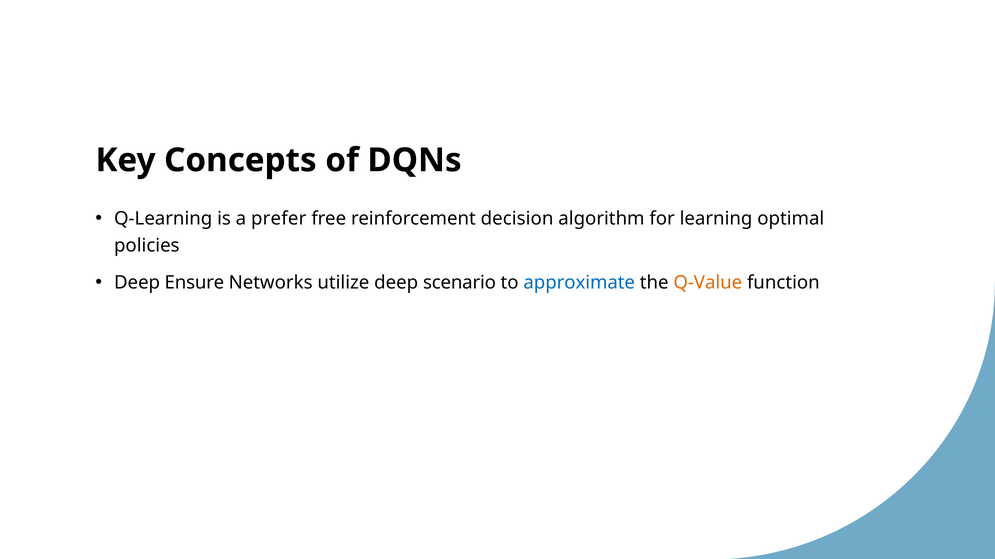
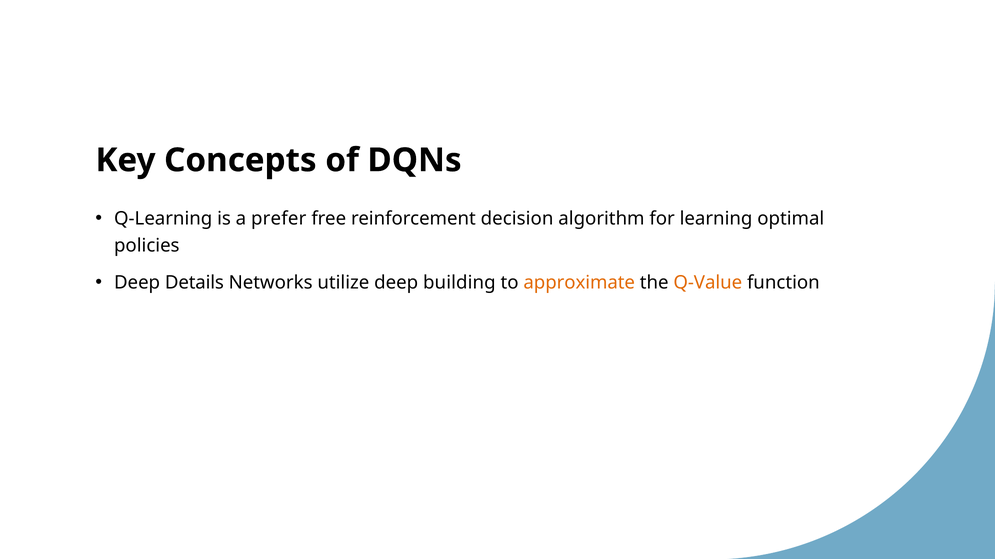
Ensure: Ensure -> Details (194, 283)
scenario: scenario -> building (459, 283)
approximate colour: blue -> orange (579, 283)
